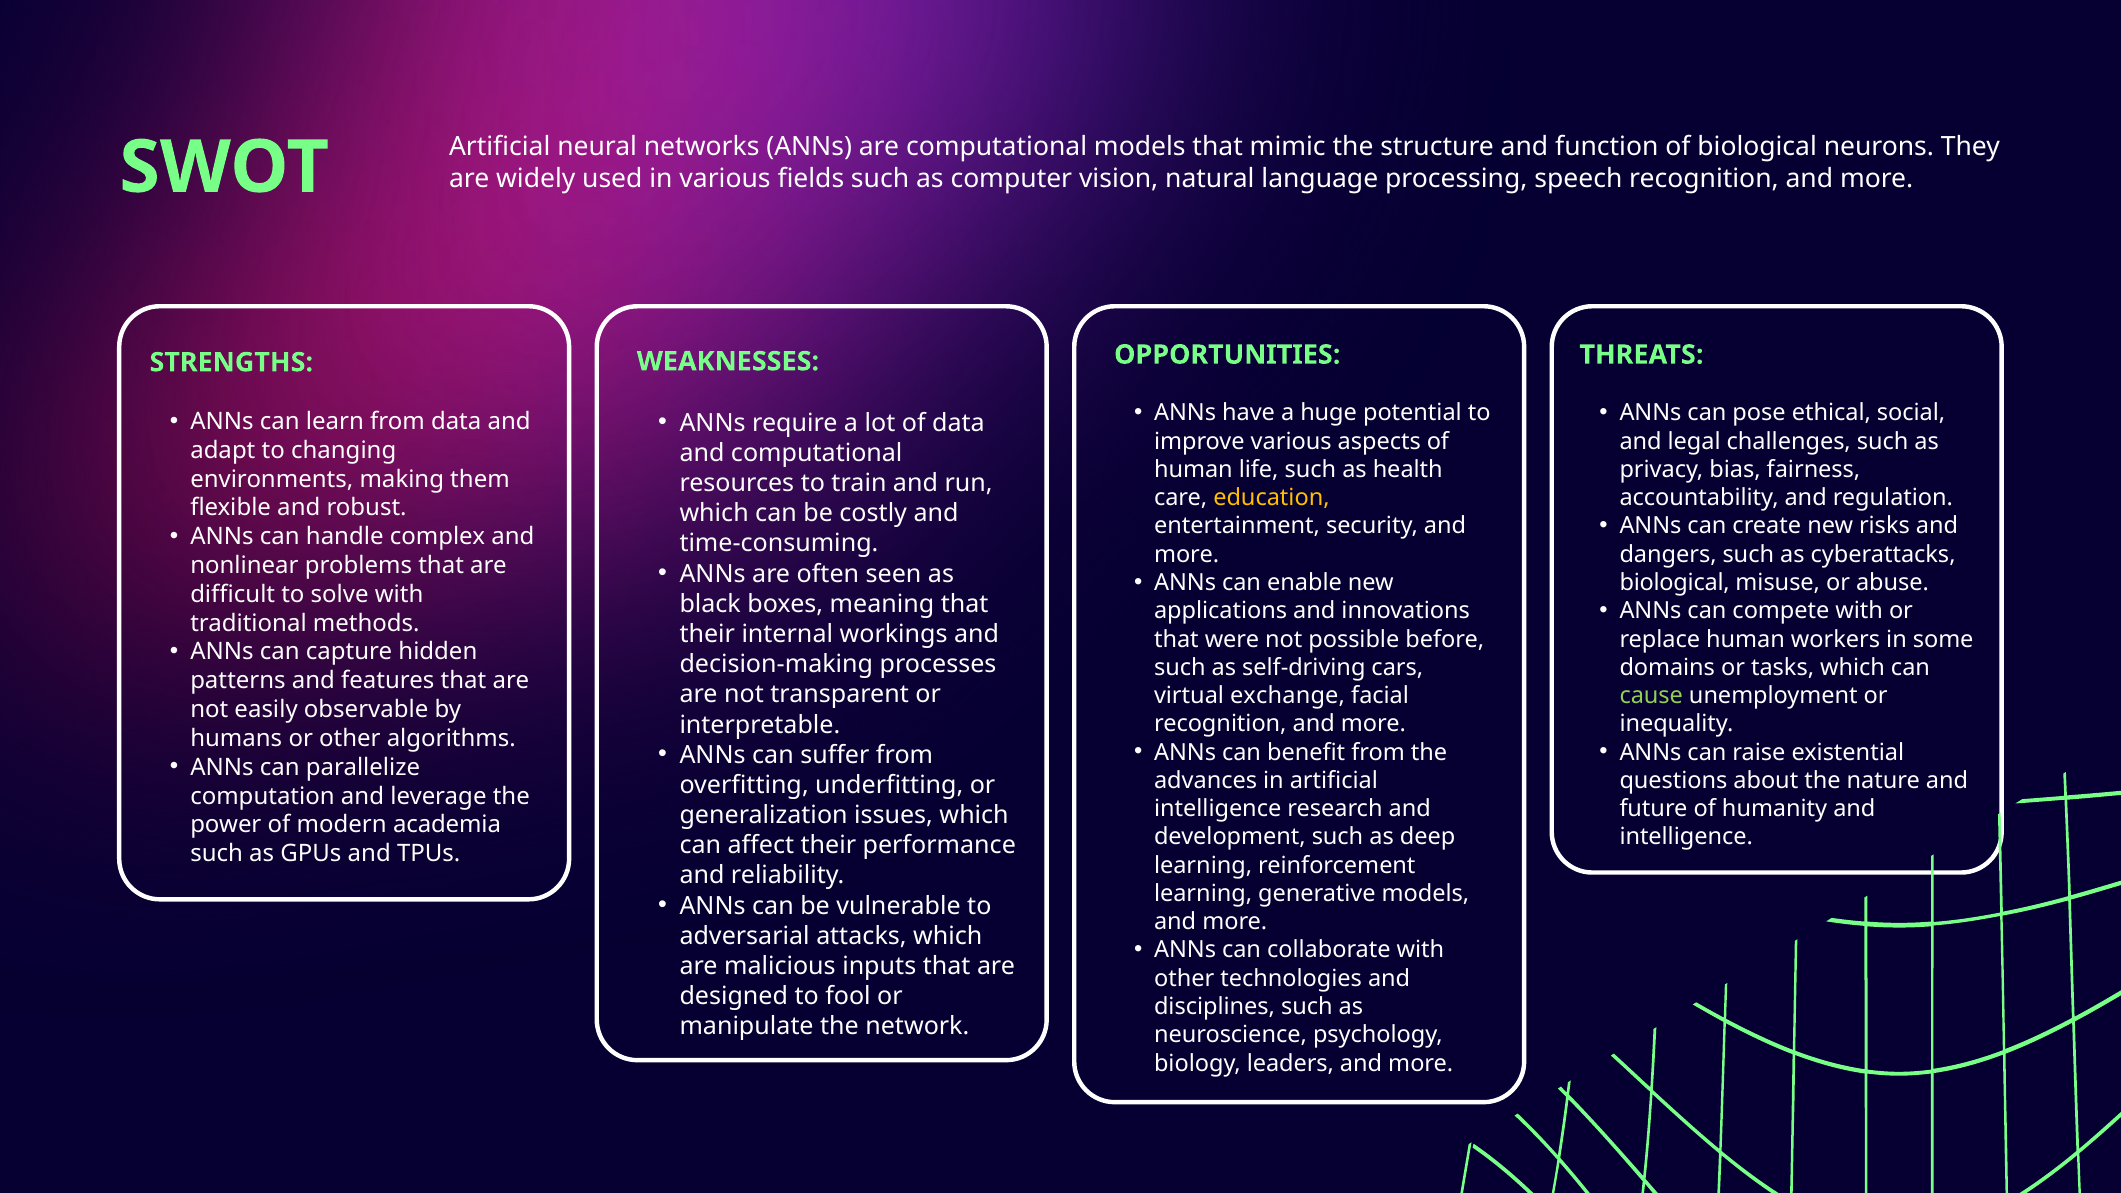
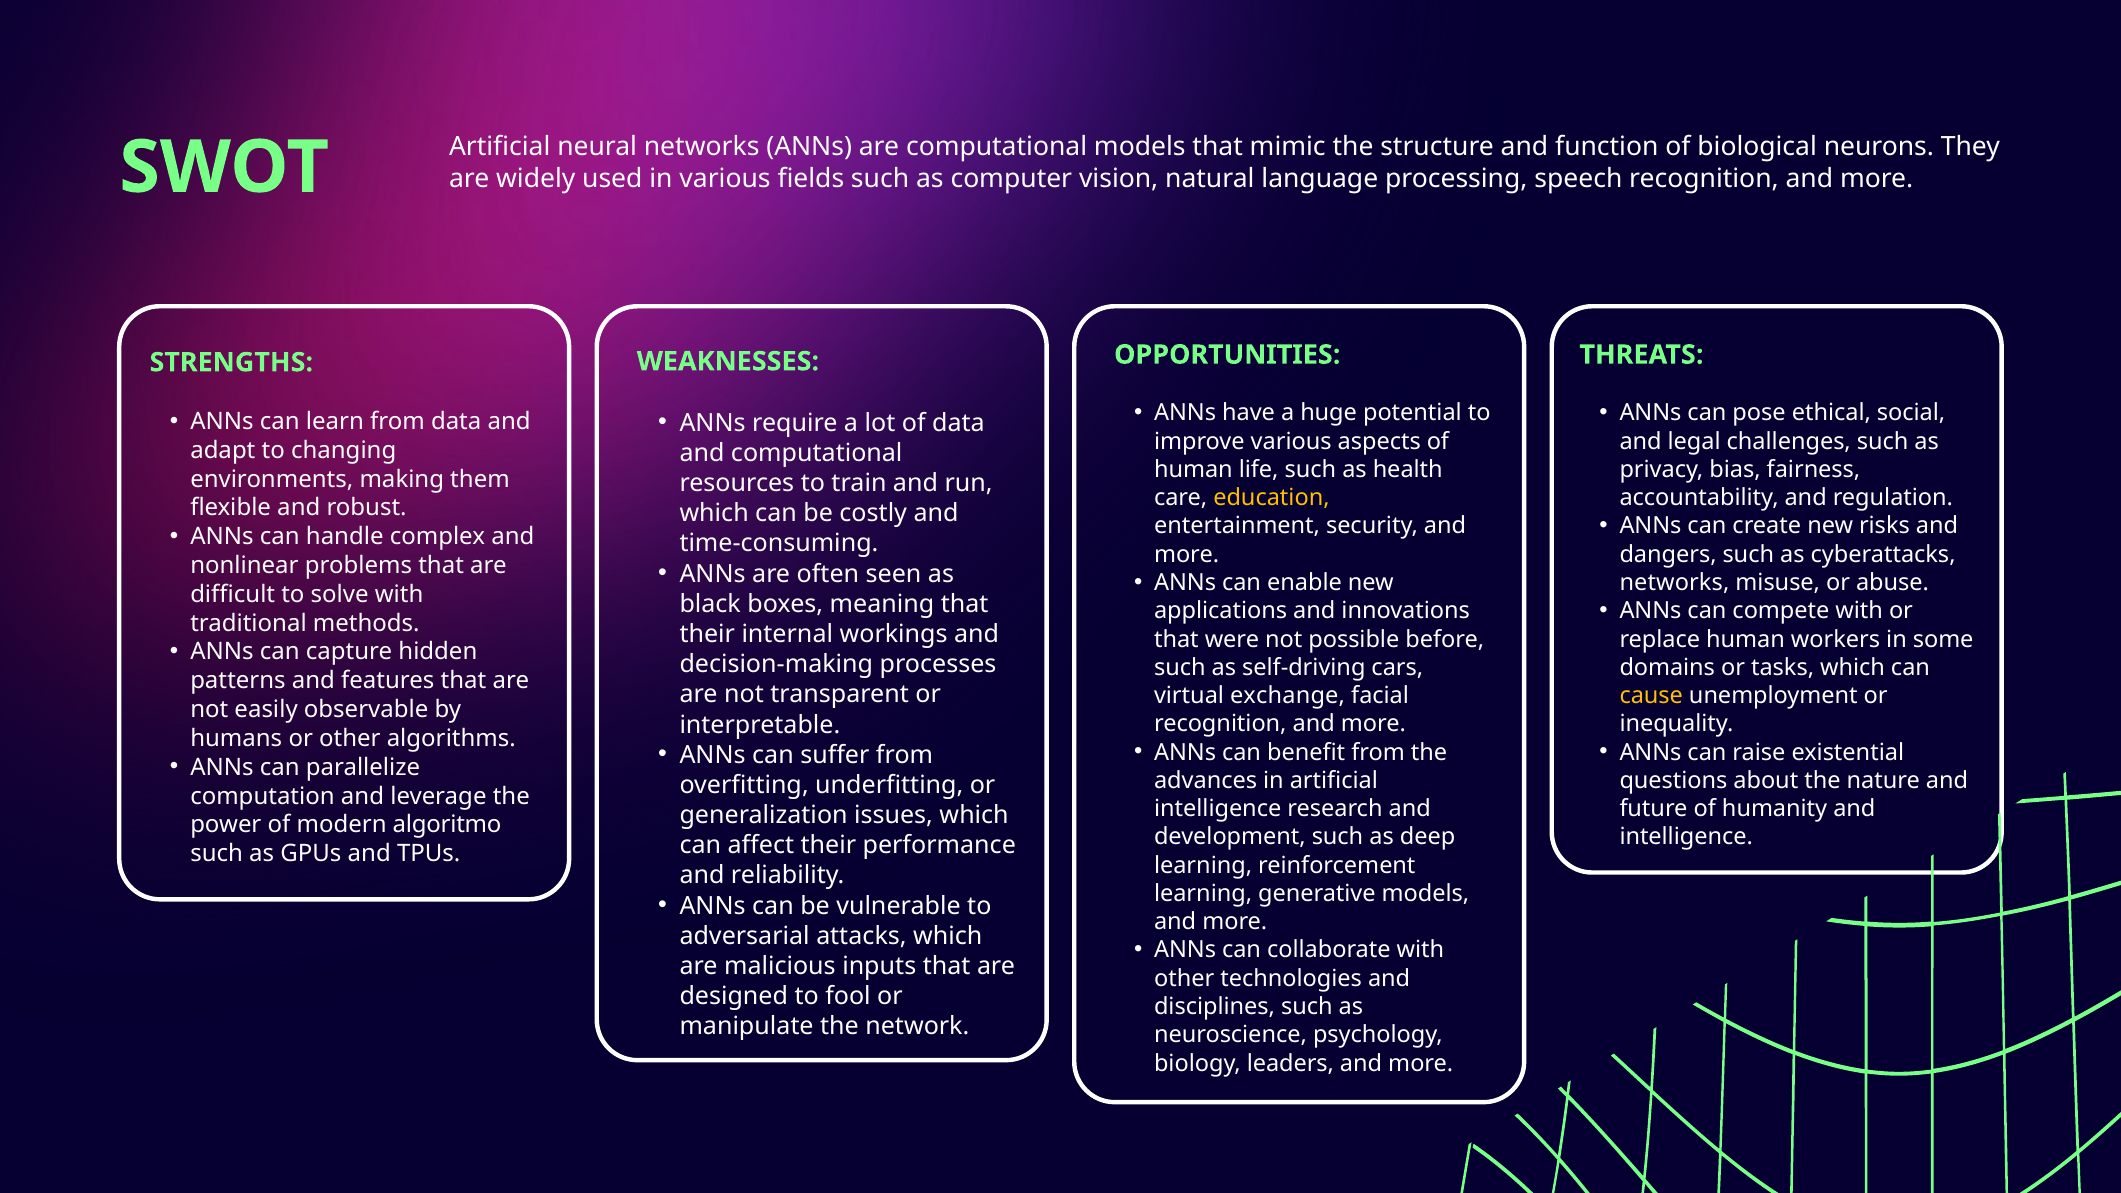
biological: biological -> networks (1674, 583)
cause colour: light green -> yellow (1651, 696)
academia: academia -> algoritmo (447, 825)
